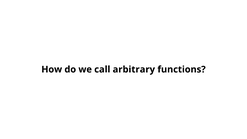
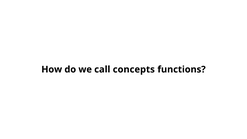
arbitrary: arbitrary -> concepts (134, 69)
